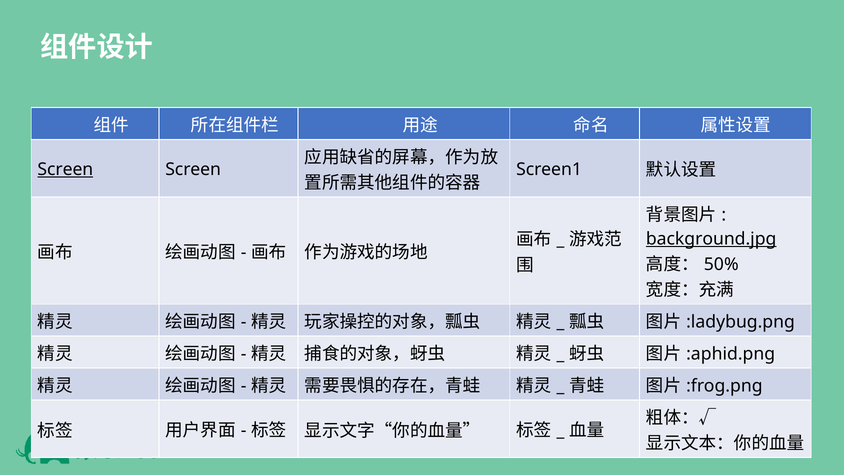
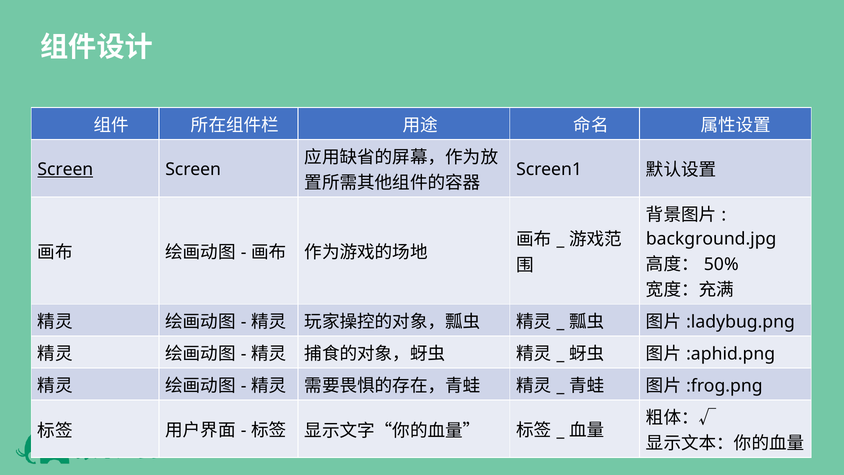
background.jpg underline: present -> none (711, 239)
